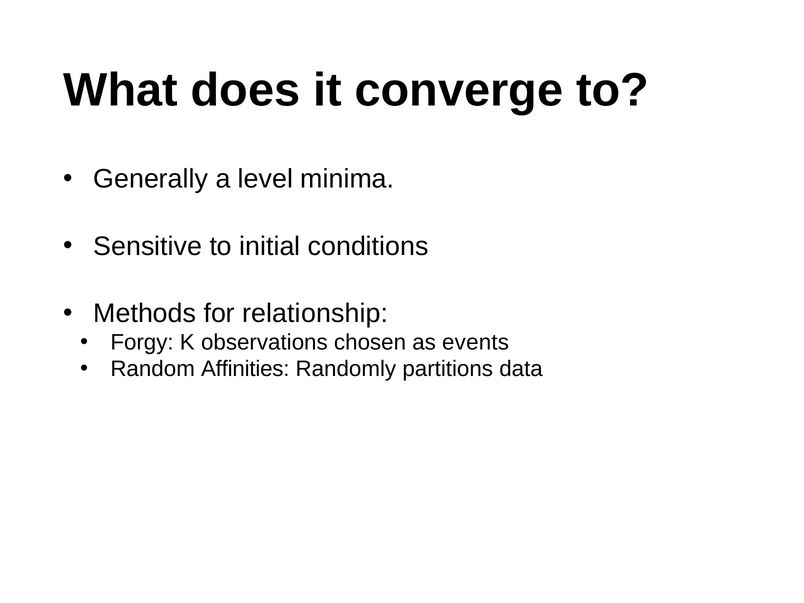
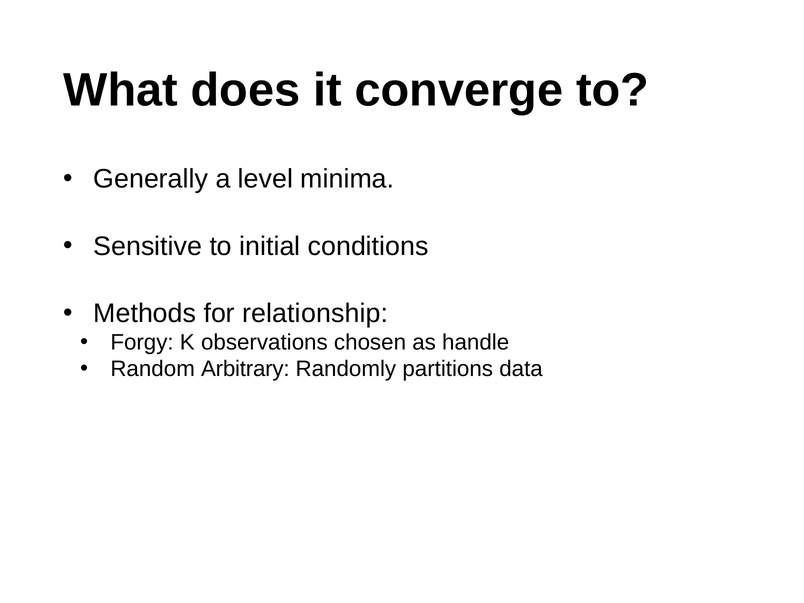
events: events -> handle (476, 342)
Affinities: Affinities -> Arbitrary (245, 369)
